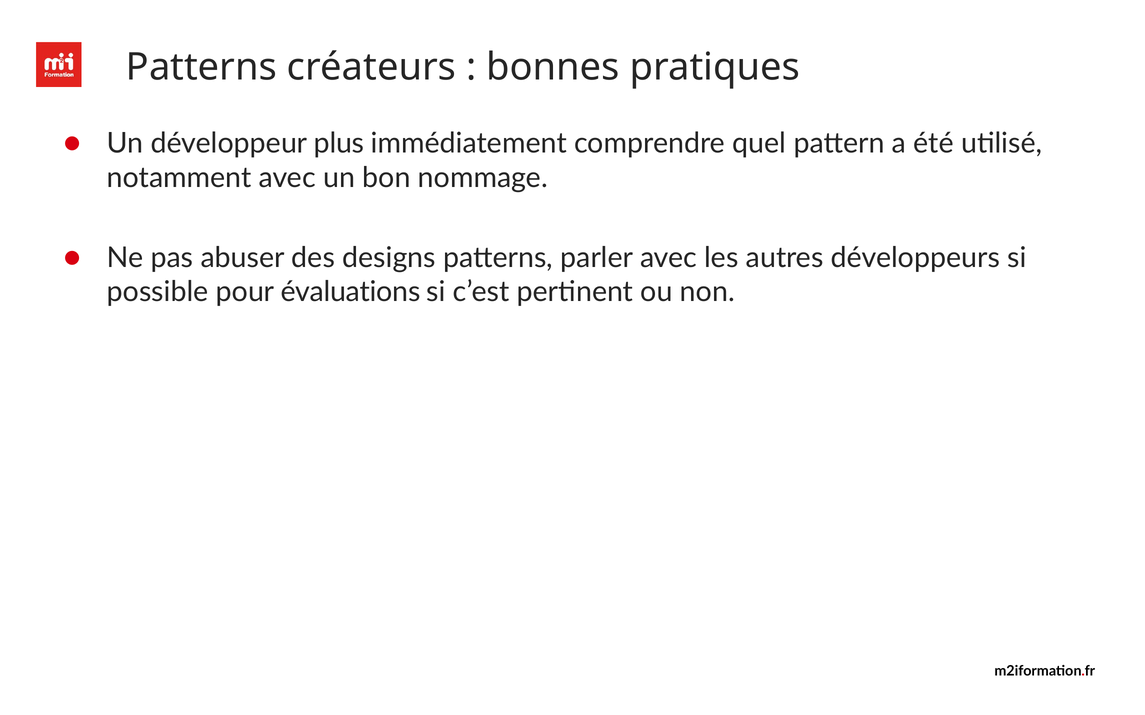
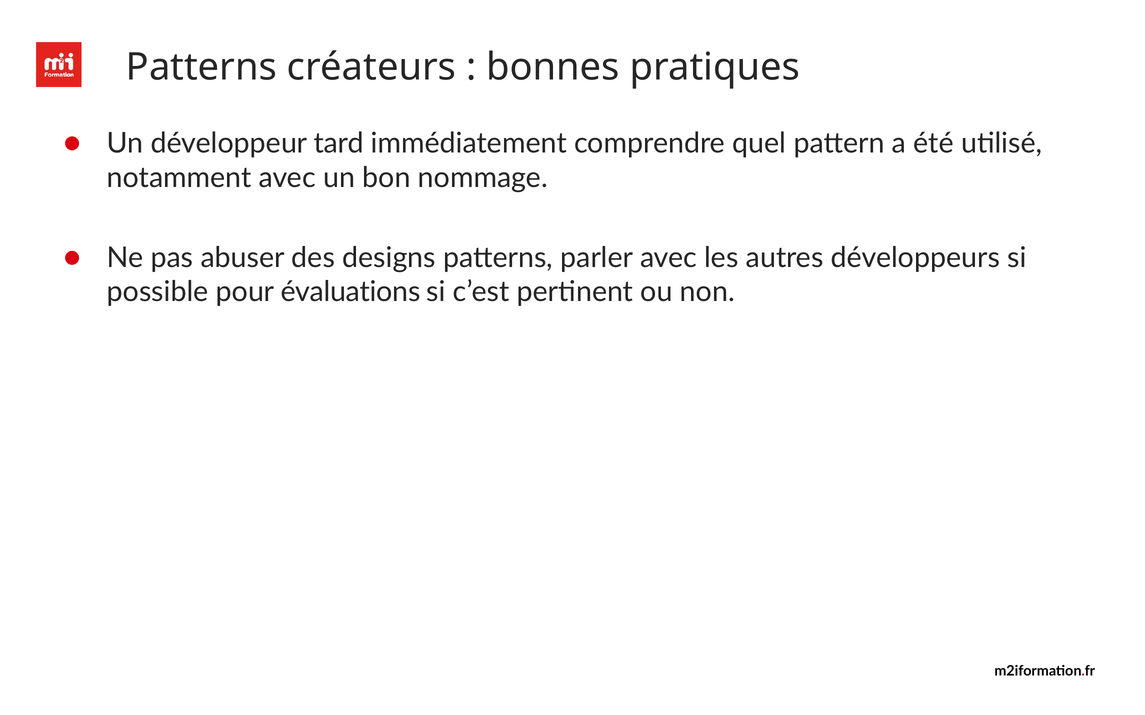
plus: plus -> tard (339, 143)
